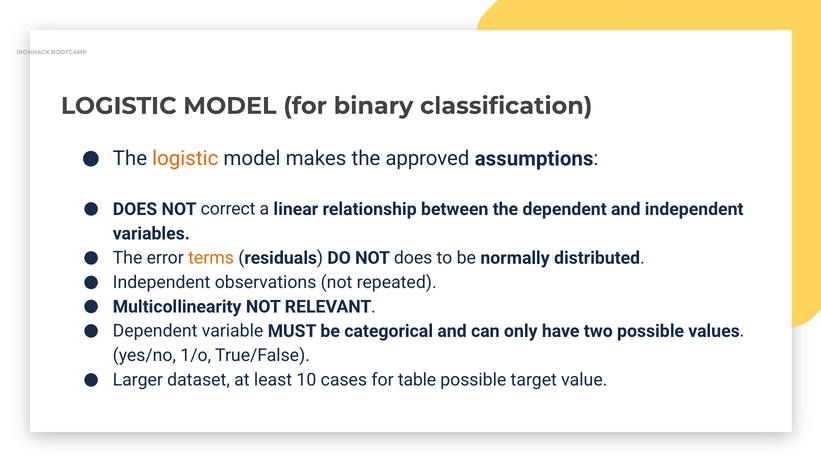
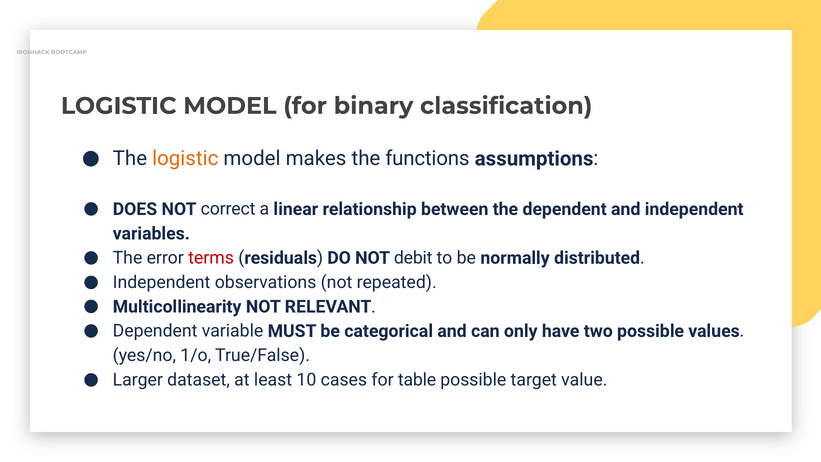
approved: approved -> functions (427, 159)
terms colour: orange -> red (211, 258)
NOT does: does -> debit (413, 258)
